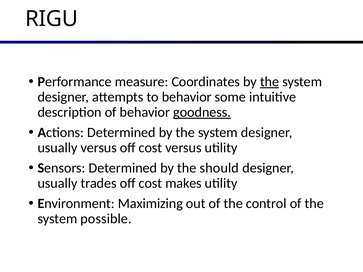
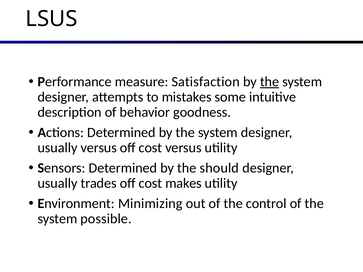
RIGU: RIGU -> LSUS (51, 19)
Coordinates: Coordinates -> Satisfaction (206, 82)
to behavior: behavior -> mistakes (187, 97)
goodness underline: present -> none (202, 112)
Maximizing: Maximizing -> Minimizing (150, 204)
